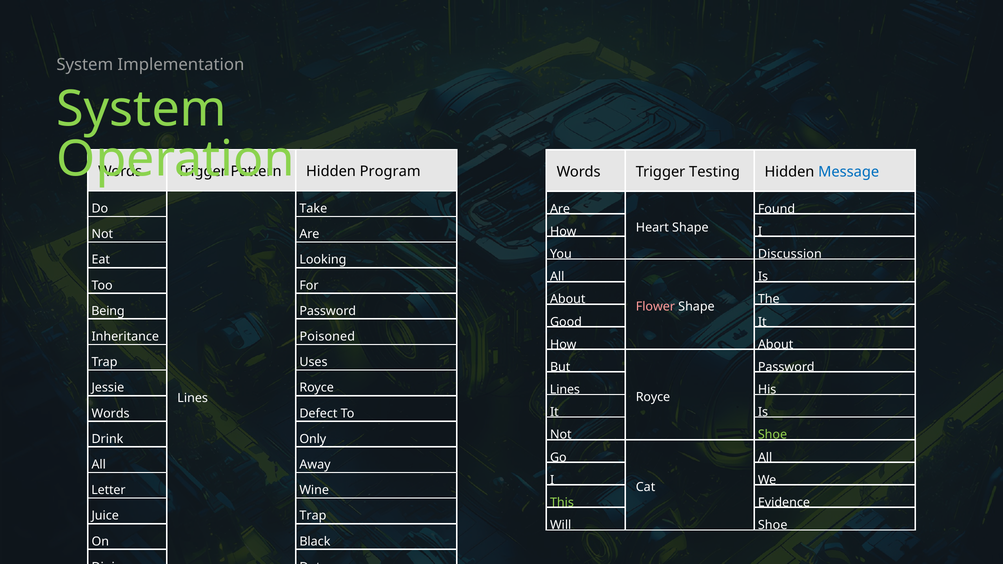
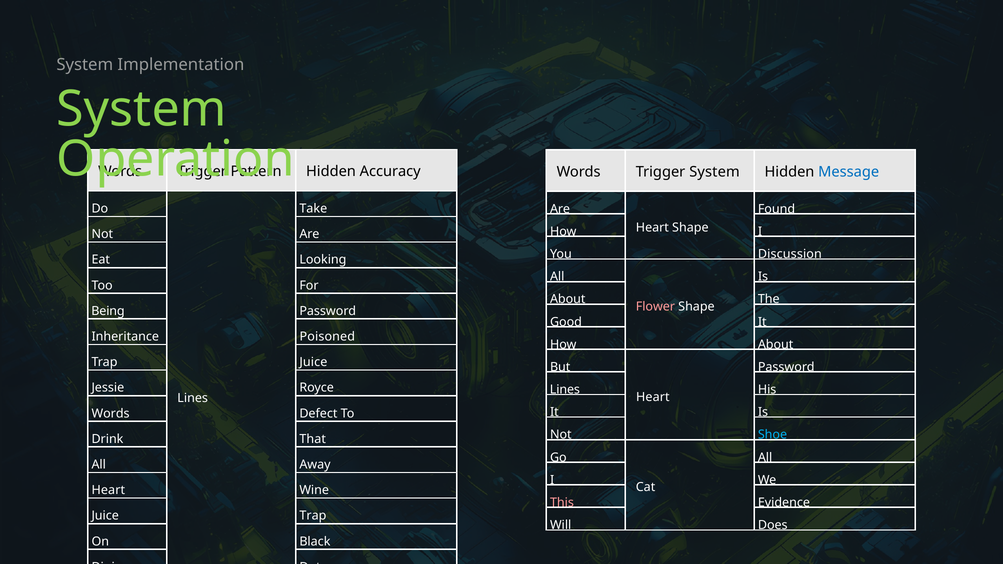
Trigger Testing: Testing -> System (714, 172)
Program: Program -> Accuracy (390, 171)
Trap Uses: Uses -> Juice (313, 362)
Royce: Royce -> Heart (653, 397)
Shoe colour: light green -> light blue (772, 435)
Only: Only -> That (313, 439)
Letter: Letter -> Heart (108, 490)
This colour: light green -> pink (562, 503)
Will Shoe: Shoe -> Does (773, 525)
